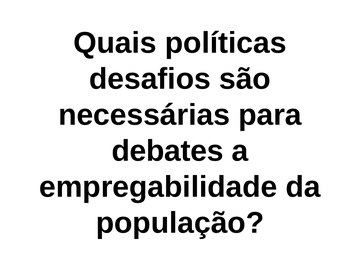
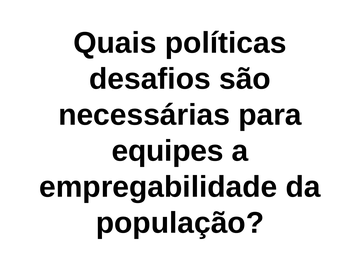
debates: debates -> equipes (168, 151)
